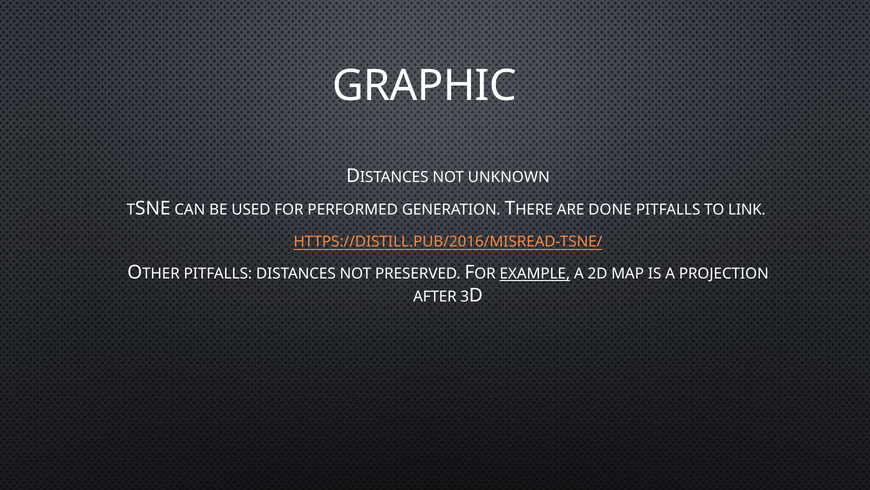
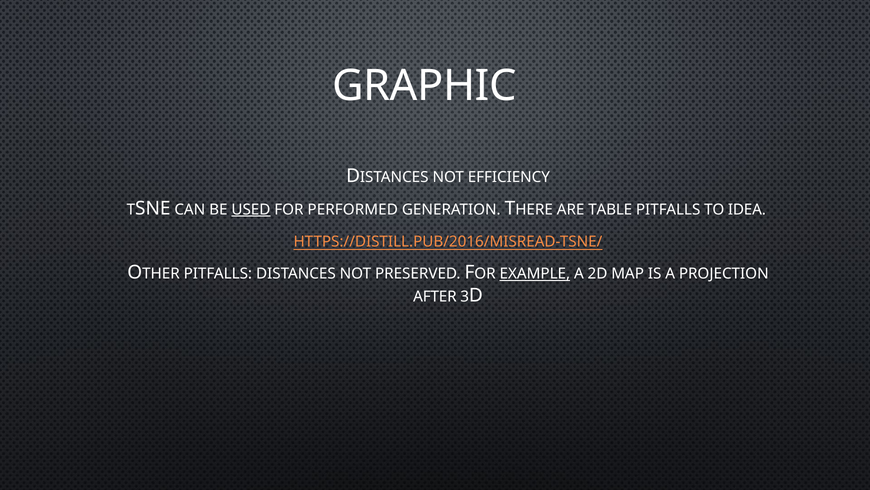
UNKNOWN: UNKNOWN -> EFFICIENCY (509, 177)
USED underline: none -> present (251, 209)
DONE: DONE -> TABLE (610, 209)
LINK: LINK -> IDEA (747, 209)
